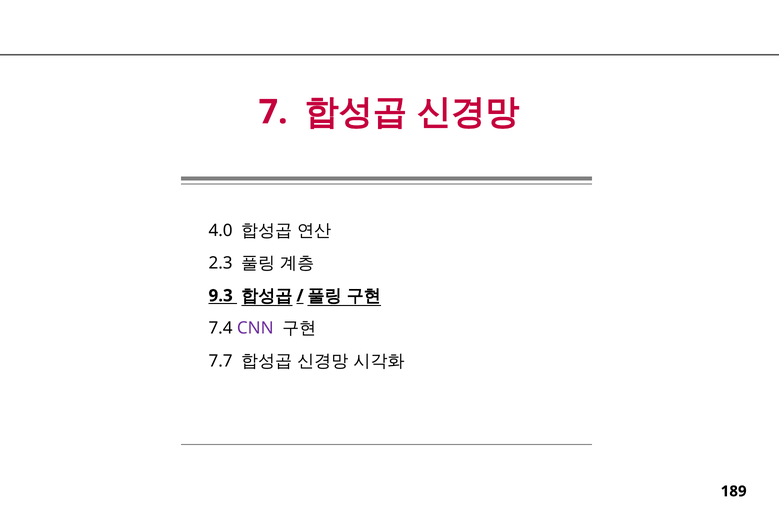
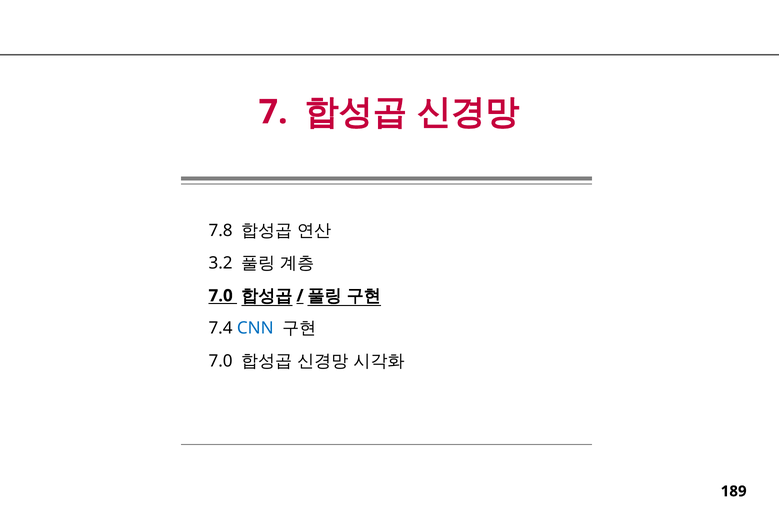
4.0: 4.0 -> 7.8 (221, 230)
2.3: 2.3 -> 3.2 (221, 263)
9.3: 9.3 -> 7.0 (221, 295)
CNN colour: purple -> blue (255, 328)
7.7: 7.7 -> 7.0 (221, 361)
